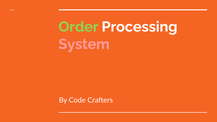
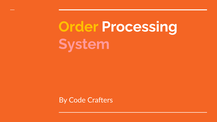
Order colour: light green -> yellow (78, 27)
